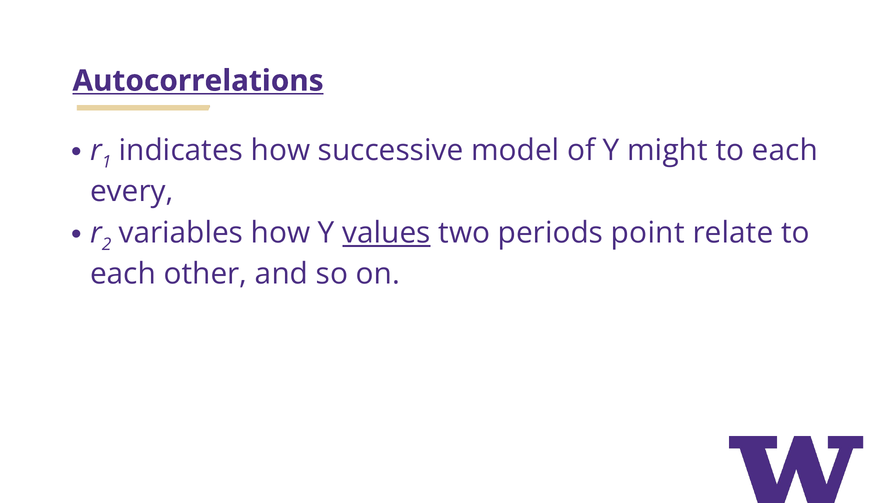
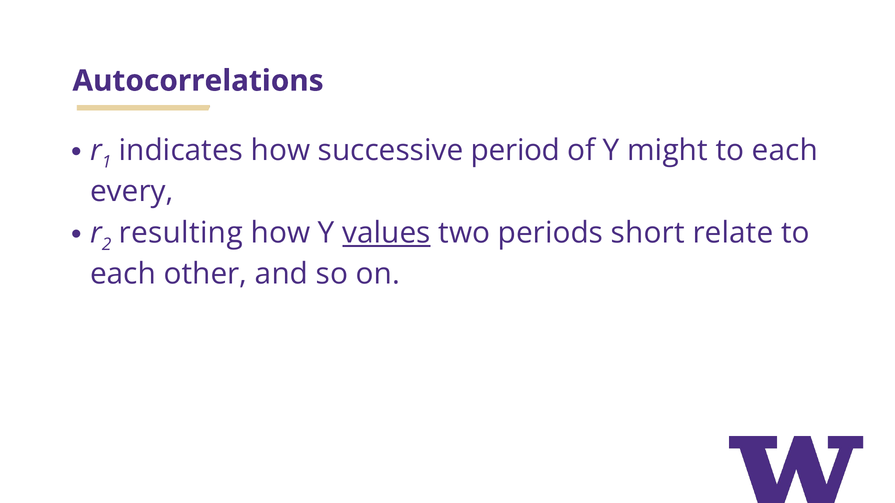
Autocorrelations underline: present -> none (198, 81)
model: model -> period (515, 151)
variables: variables -> resulting (181, 233)
point: point -> short (648, 233)
